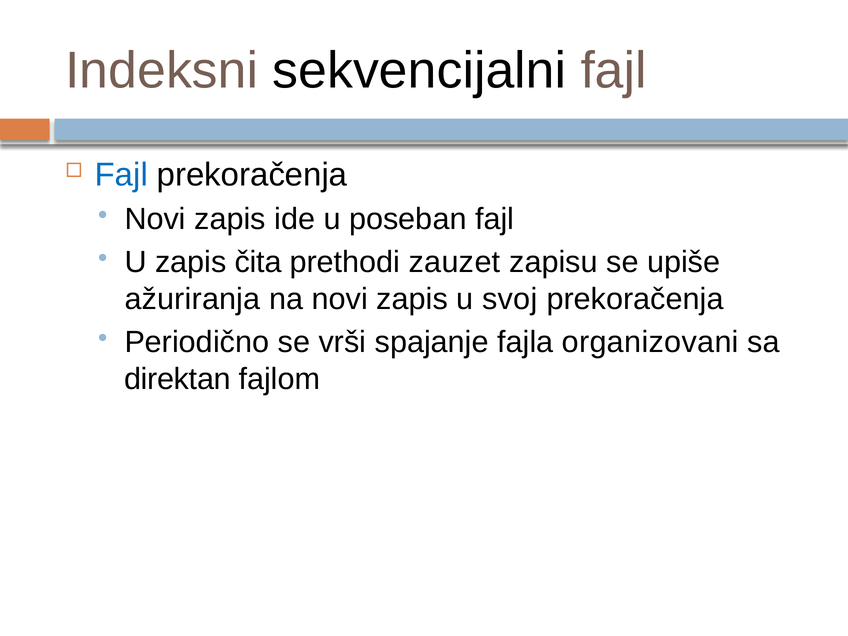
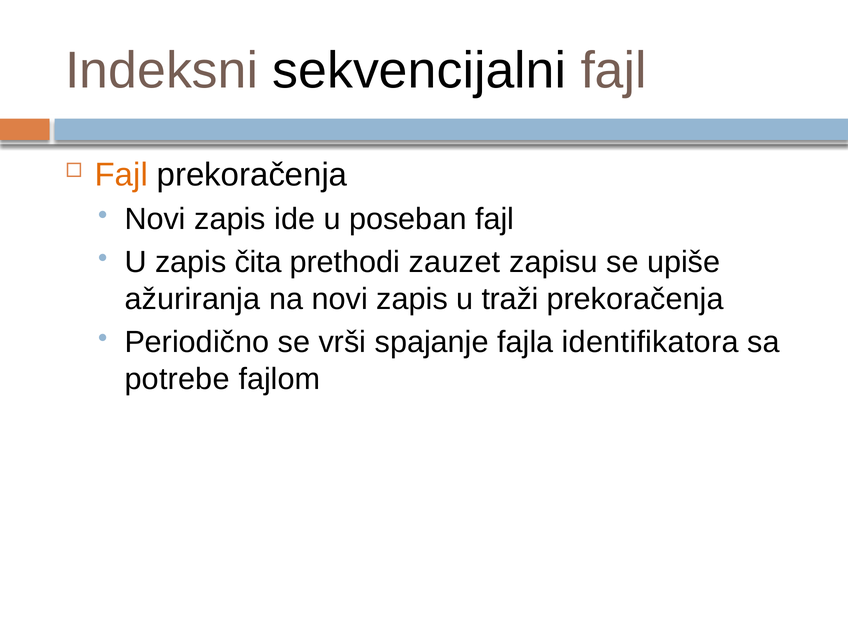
Fajl colour: blue -> orange (121, 175)
svoj: svoj -> traži (510, 299)
organizovani: organizovani -> identifikatora (650, 342)
direktan: direktan -> potrebe (177, 379)
